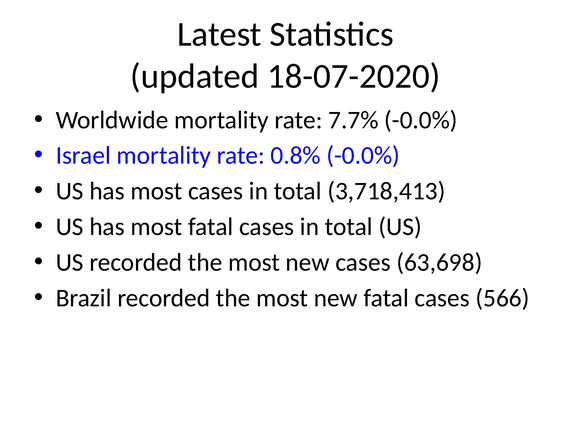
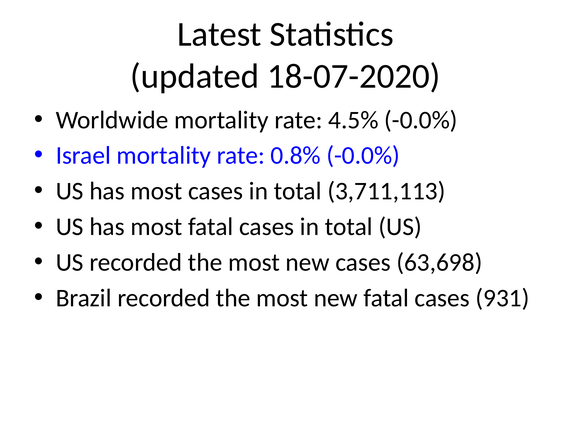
7.7%: 7.7% -> 4.5% (353, 120)
3,718,413: 3,718,413 -> 3,711,113 (386, 191)
566: 566 -> 931 (502, 297)
